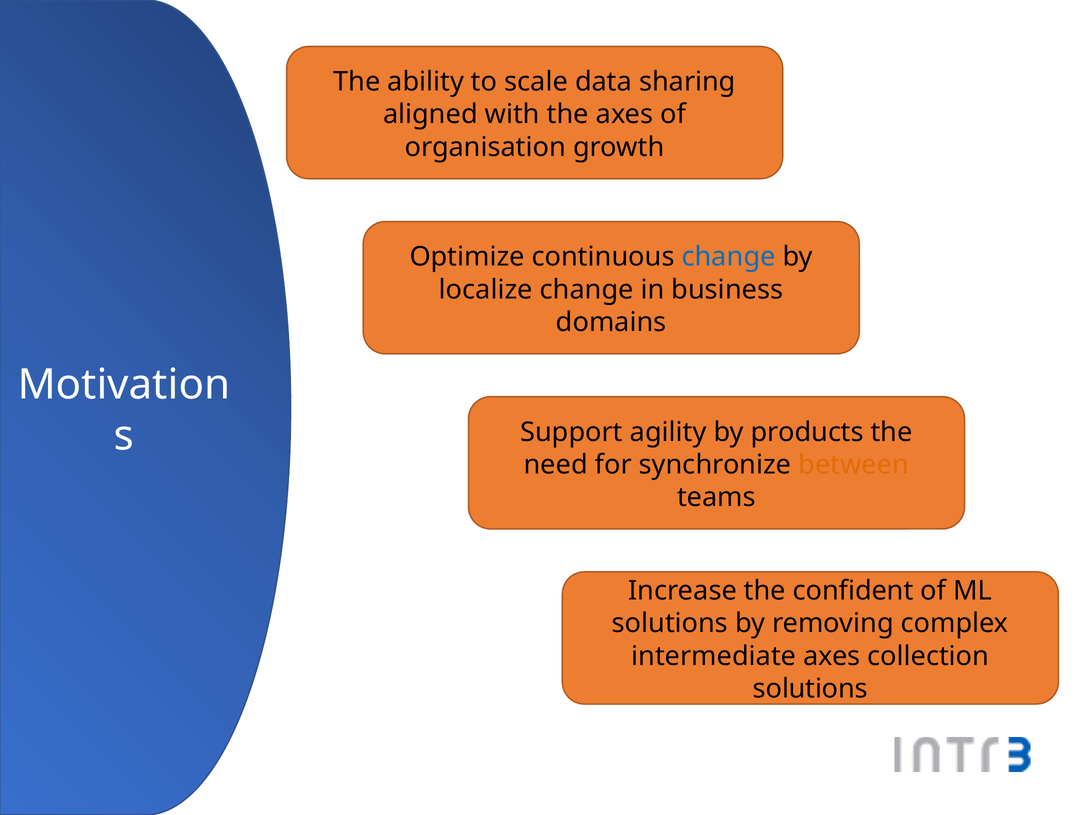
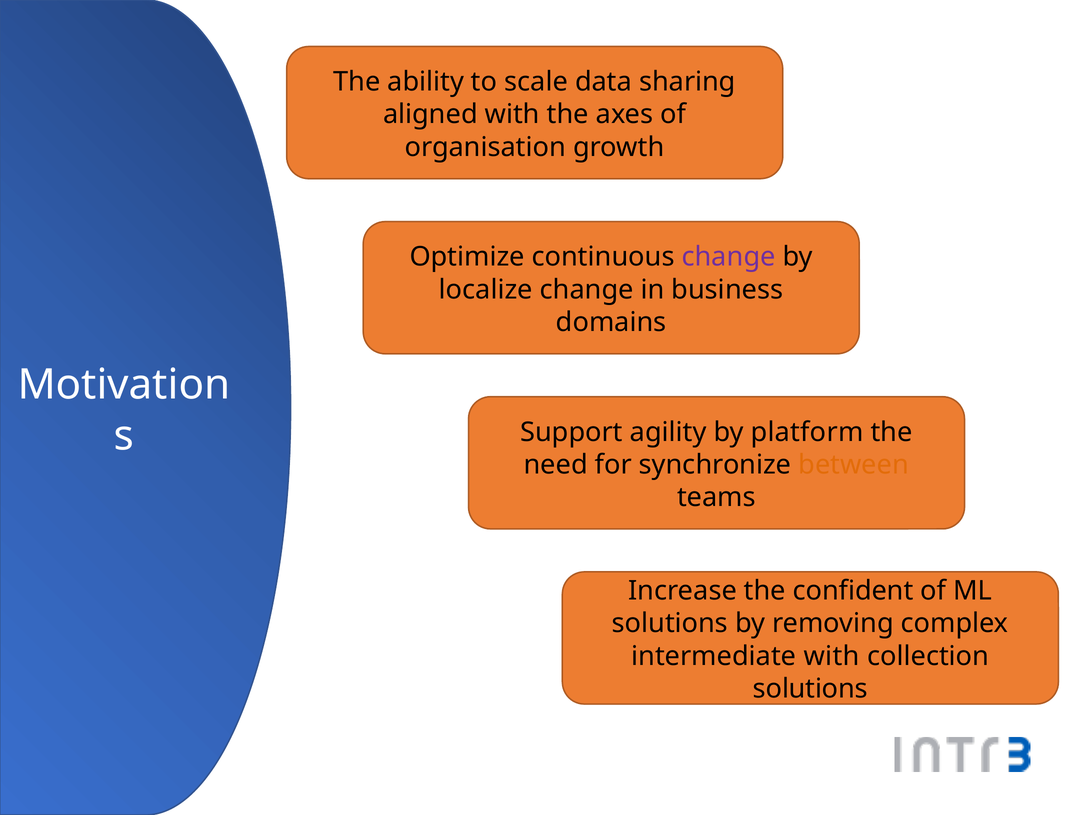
change colour: blue -> purple (729, 257)
products: products -> platform (807, 432)
axes: axes -> with (832, 656)
